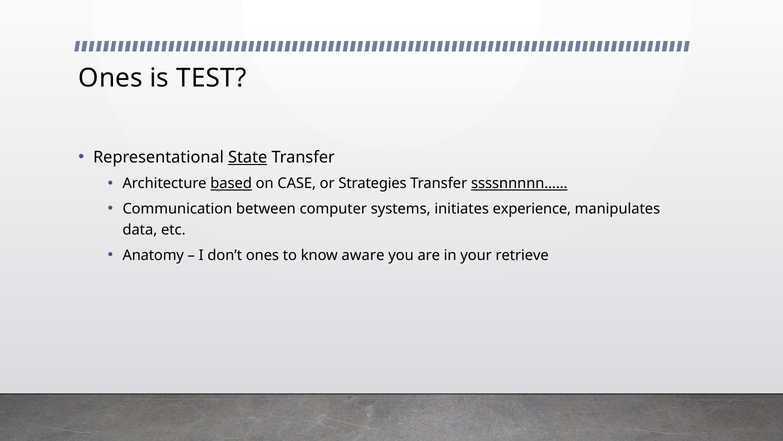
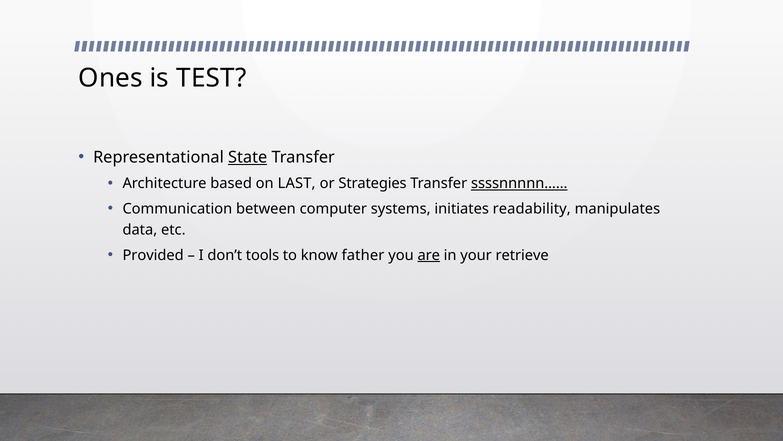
based underline: present -> none (231, 183)
CASE: CASE -> LAST (297, 183)
experience: experience -> readability (532, 209)
Anatomy: Anatomy -> Provided (153, 255)
don’t ones: ones -> tools (263, 255)
aware: aware -> father (363, 255)
are underline: none -> present (429, 255)
